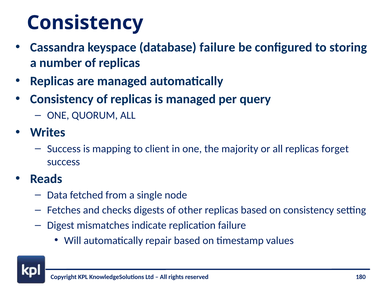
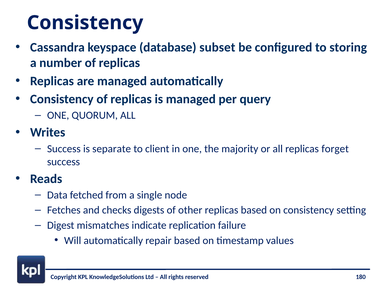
database failure: failure -> subset (217, 47)
mapping: mapping -> separate (112, 149)
